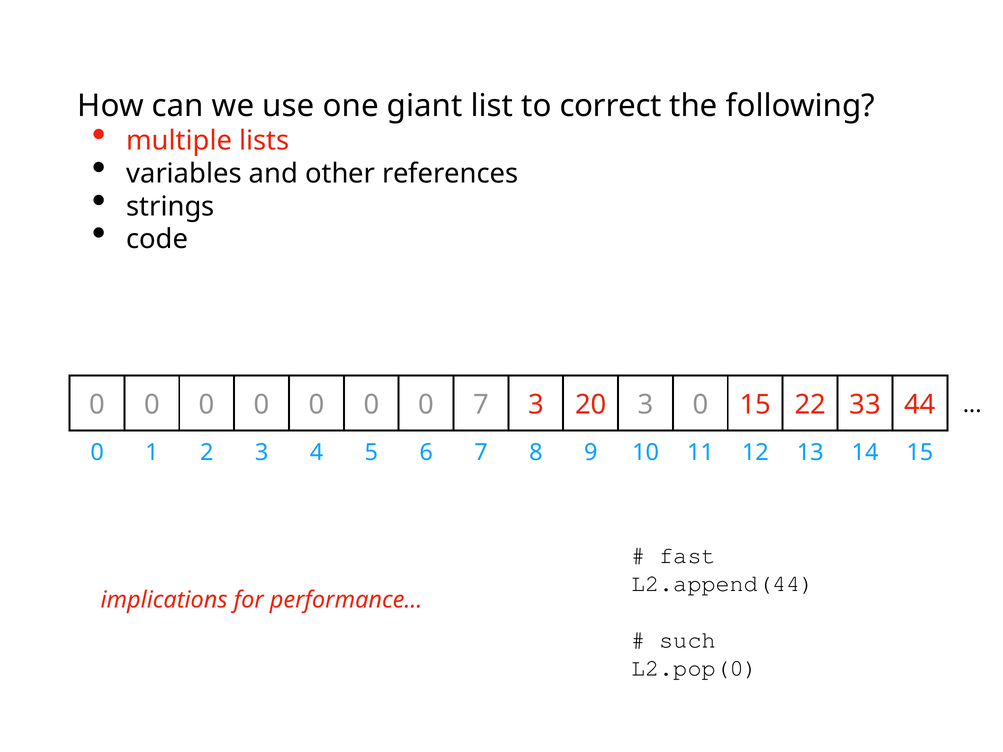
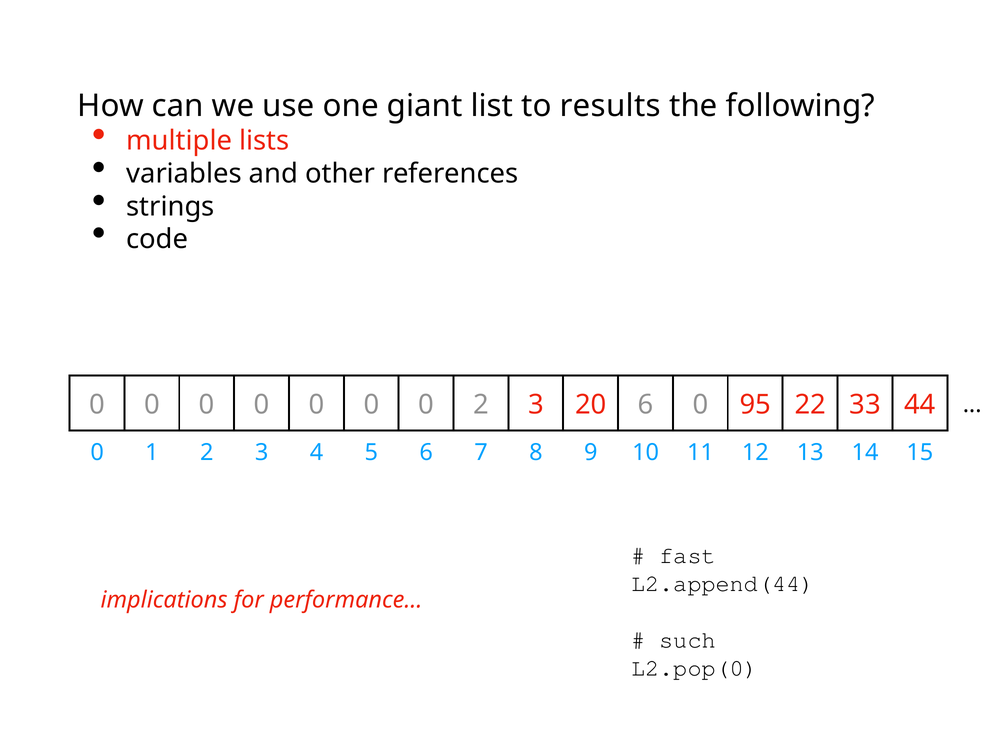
correct: correct -> results (610, 106)
0 0 7: 7 -> 2 (481, 405)
20 3: 3 -> 6 (646, 405)
0 15: 15 -> 95 (755, 405)
